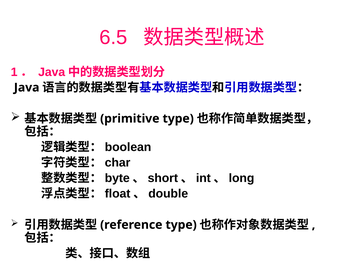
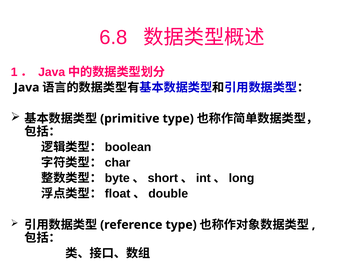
6.5: 6.5 -> 6.8 (113, 37)
